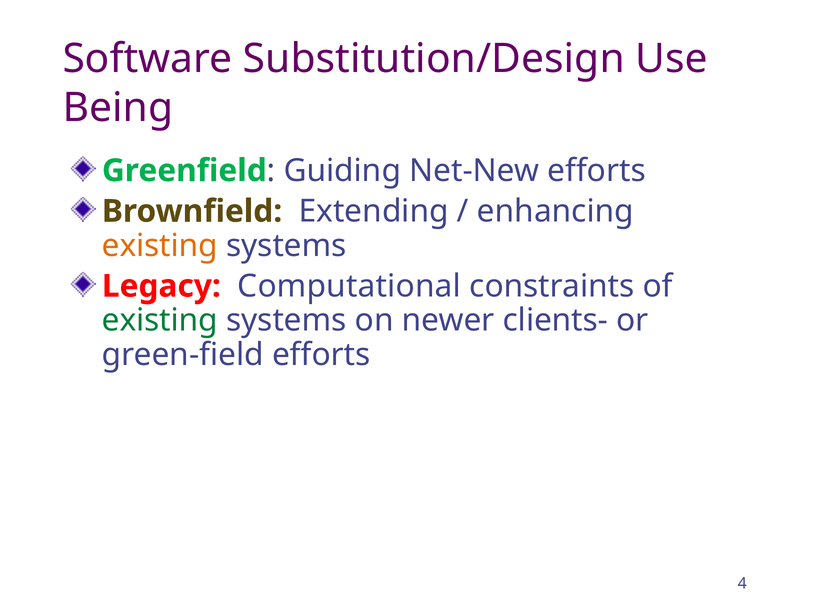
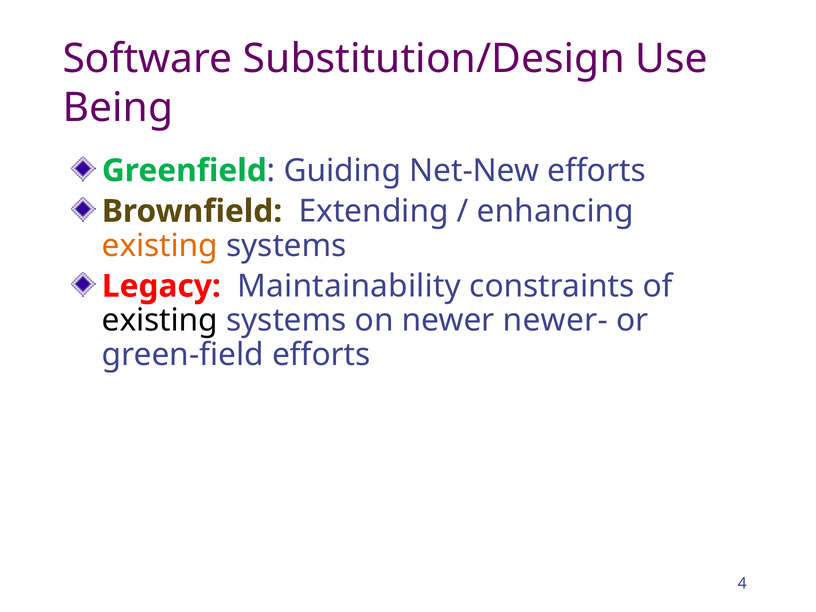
Computational: Computational -> Maintainability (349, 286)
existing colour: green -> black (160, 320)
clients-: clients- -> newer- (555, 320)
